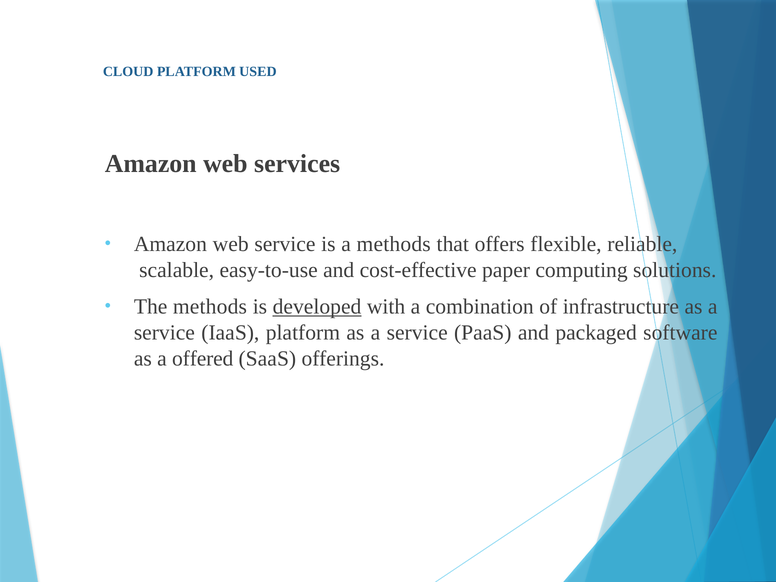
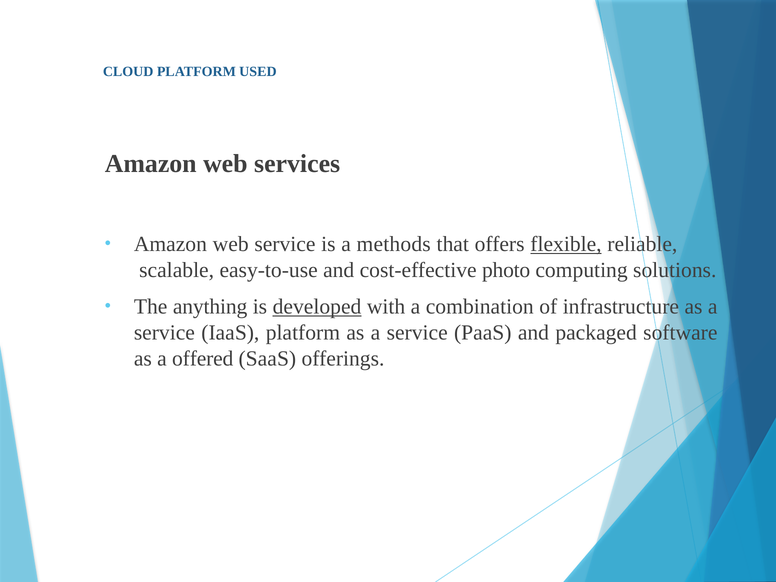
flexible underline: none -> present (566, 244)
paper: paper -> photo (506, 270)
The methods: methods -> anything (210, 307)
